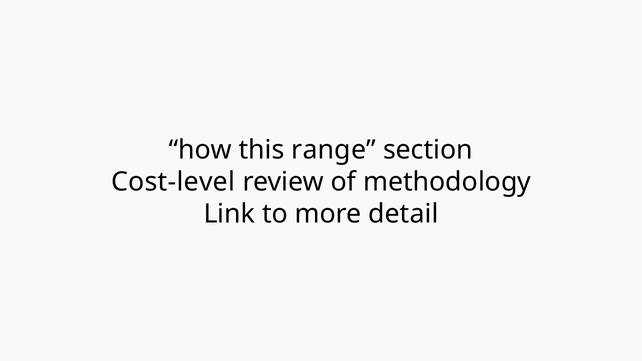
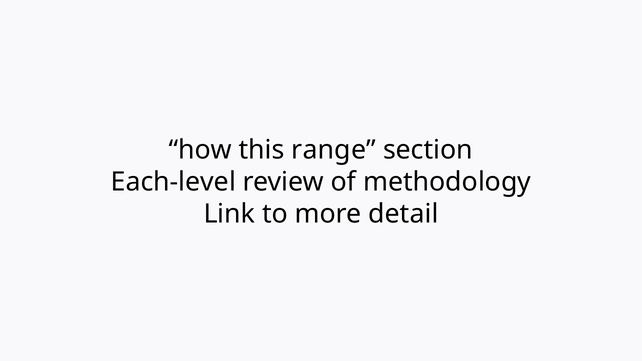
Cost-level: Cost-level -> Each-level (173, 182)
